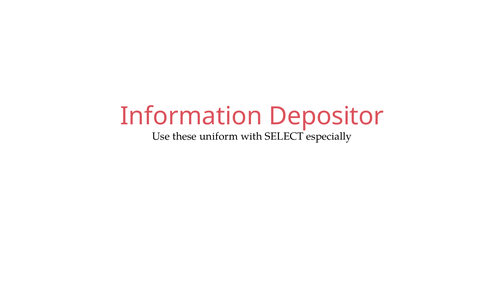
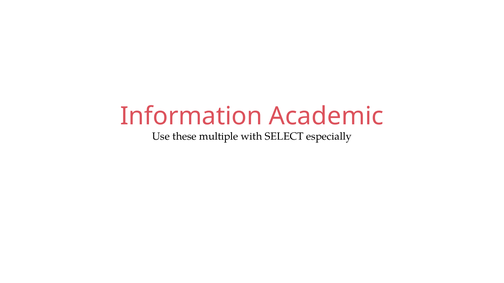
Depositor: Depositor -> Academic (326, 116)
uniform: uniform -> multiple (219, 137)
